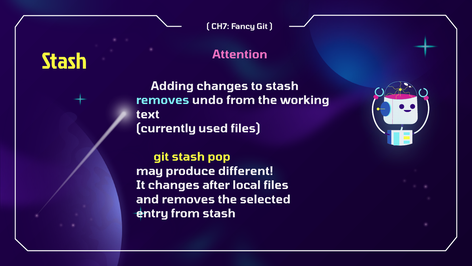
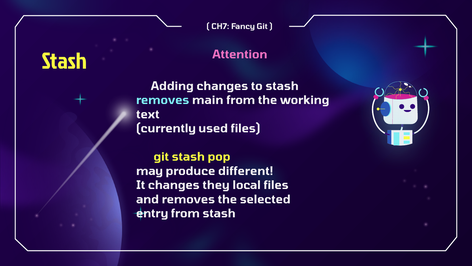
undo: undo -> main (208, 100)
after: after -> they (216, 185)
